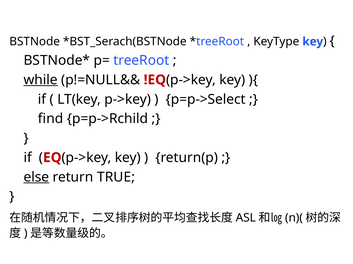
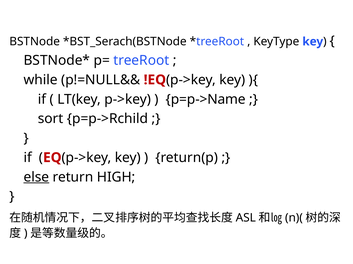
while underline: present -> none (41, 80)
p=p->Select: p=p->Select -> p=p->Name (206, 100)
find: find -> sort (51, 119)
TRUE: TRUE -> HIGH (116, 178)
